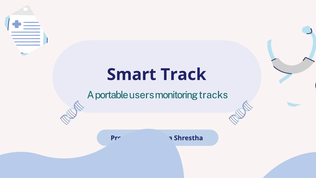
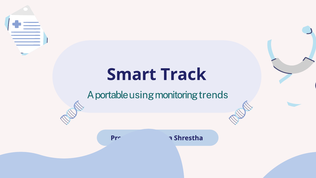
users: users -> using (142, 95)
tracks: tracks -> trends (213, 95)
